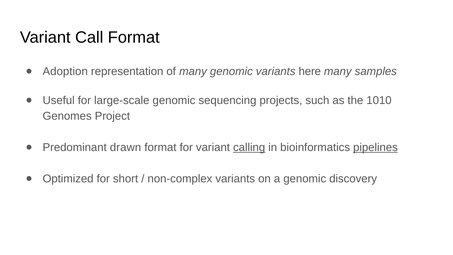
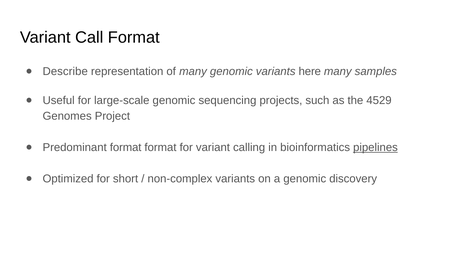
Adoption: Adoption -> Describe (65, 71)
1010: 1010 -> 4529 (379, 100)
Predominant drawn: drawn -> format (126, 147)
calling underline: present -> none (249, 147)
